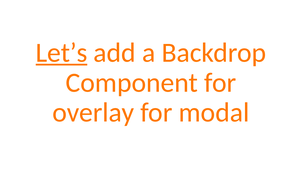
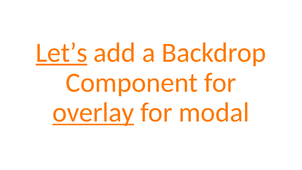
overlay underline: none -> present (93, 113)
